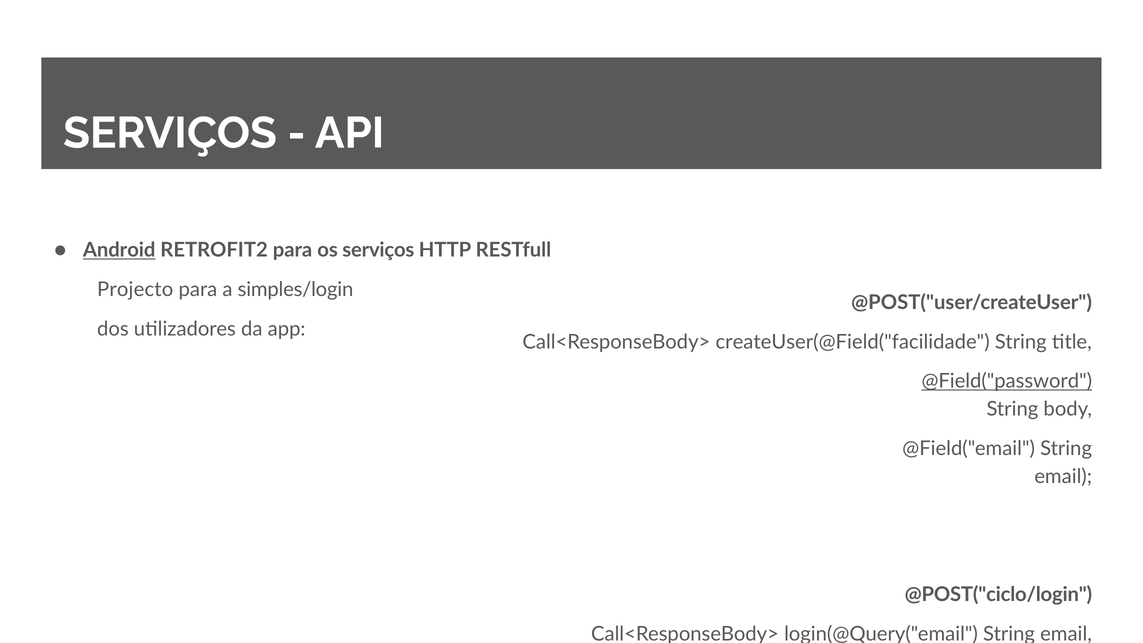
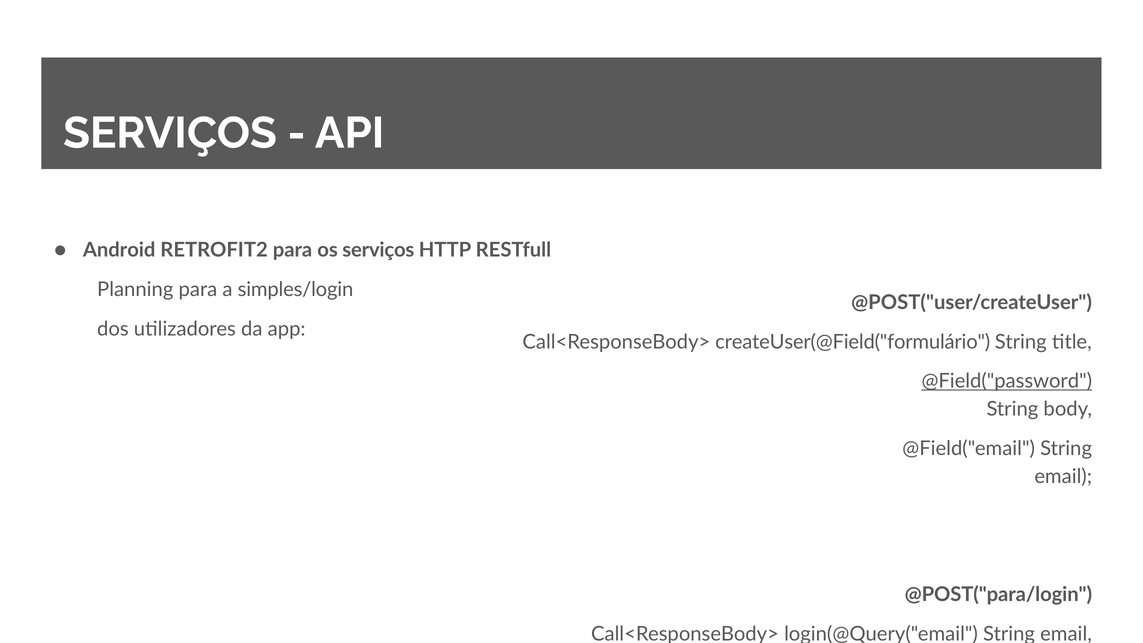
Android underline: present -> none (119, 250)
Projecto: Projecto -> Planning (135, 290)
createUser(@Field("facilidade: createUser(@Field("facilidade -> createUser(@Field("formulário (853, 342)
@POST("ciclo/login: @POST("ciclo/login -> @POST("para/login (998, 594)
